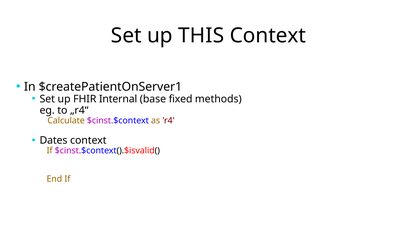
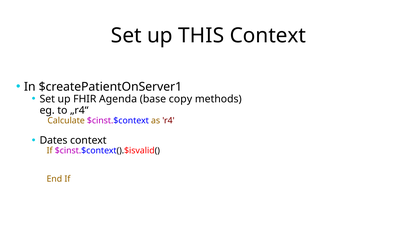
Internal: Internal -> Agenda (118, 99)
fixed: fixed -> copy (180, 99)
